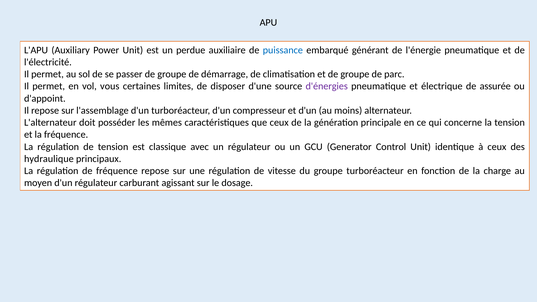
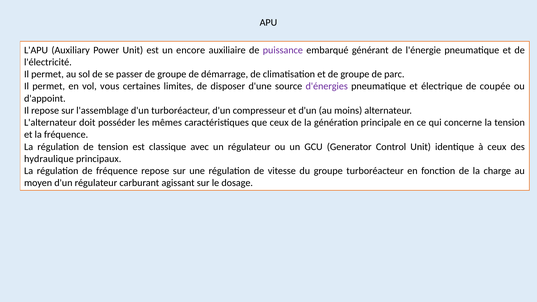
perdue: perdue -> encore (191, 50)
puissance colour: blue -> purple (283, 50)
assurée: assurée -> coupée (495, 86)
